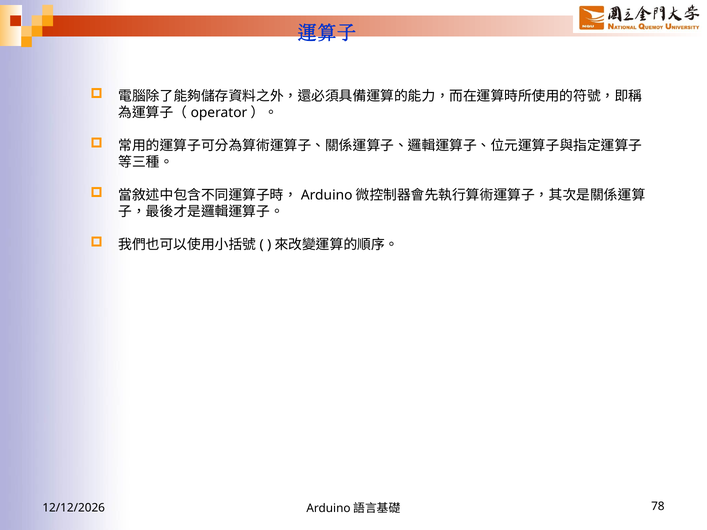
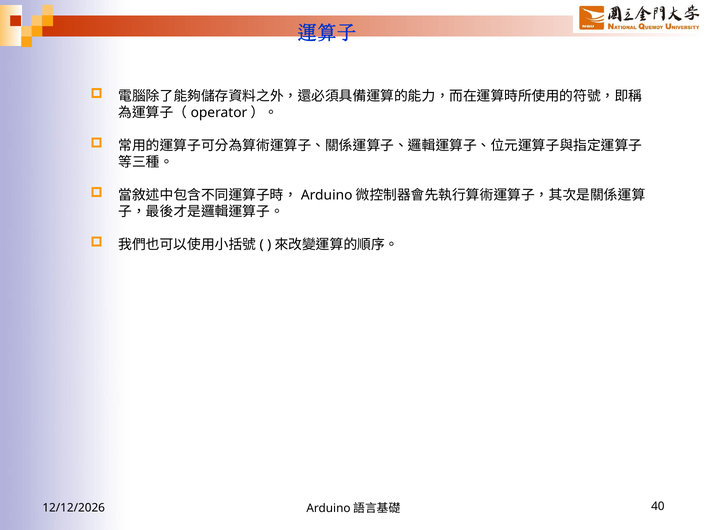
78: 78 -> 40 (658, 507)
